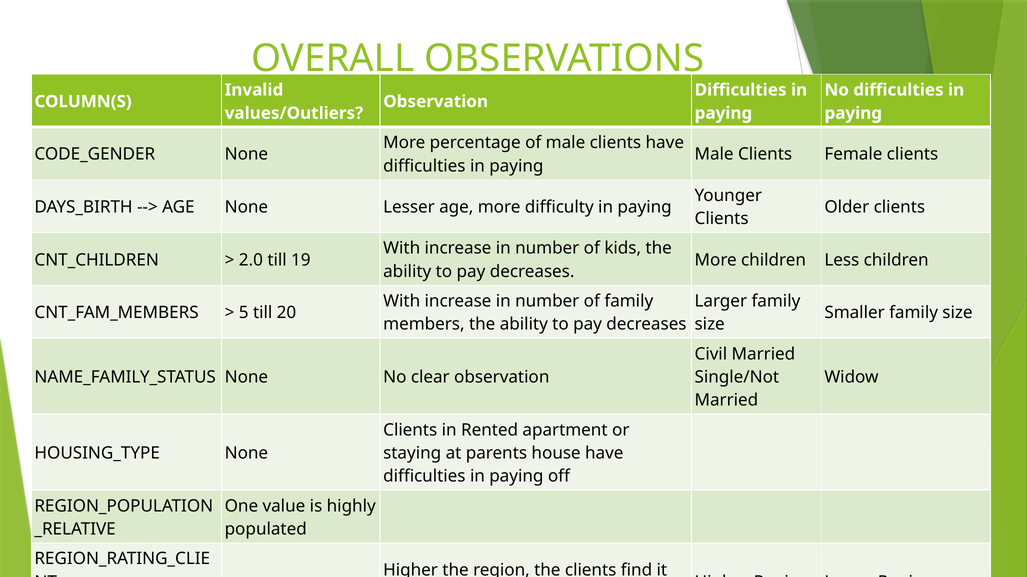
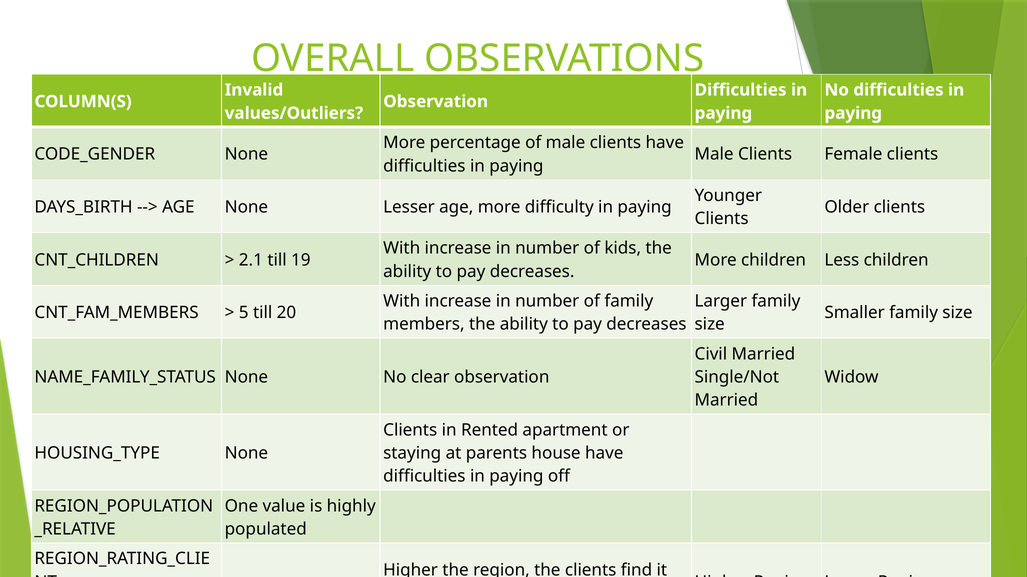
2.0: 2.0 -> 2.1 (251, 260)
